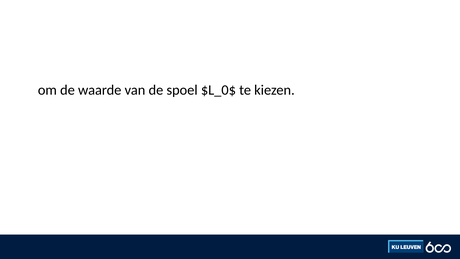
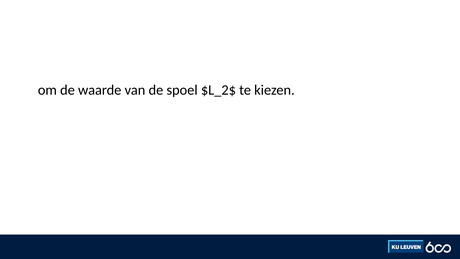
$L_0$: $L_0$ -> $L_2$ (218, 90)
